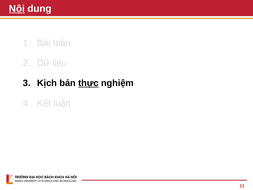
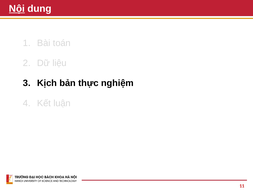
thực underline: present -> none (88, 83)
